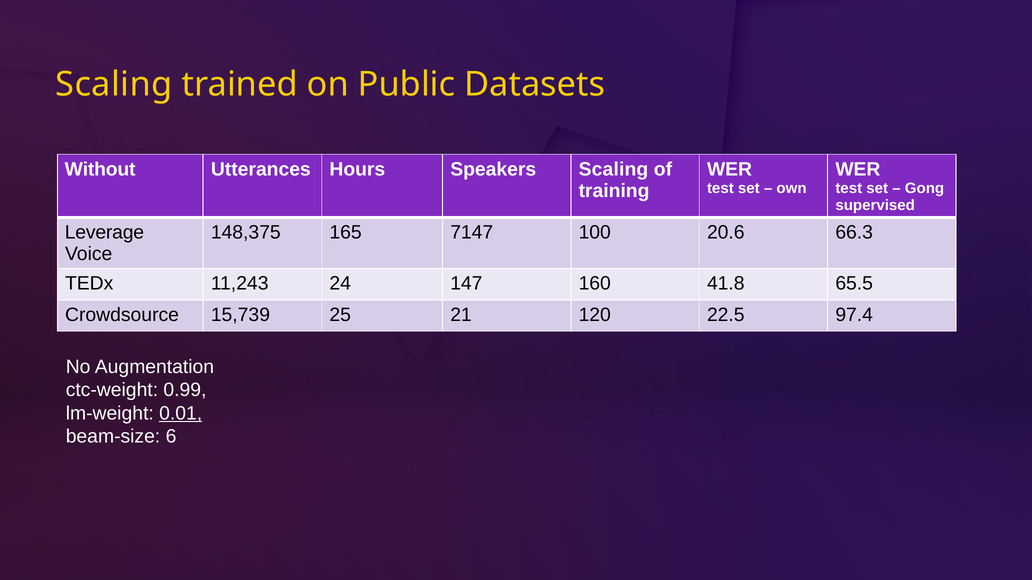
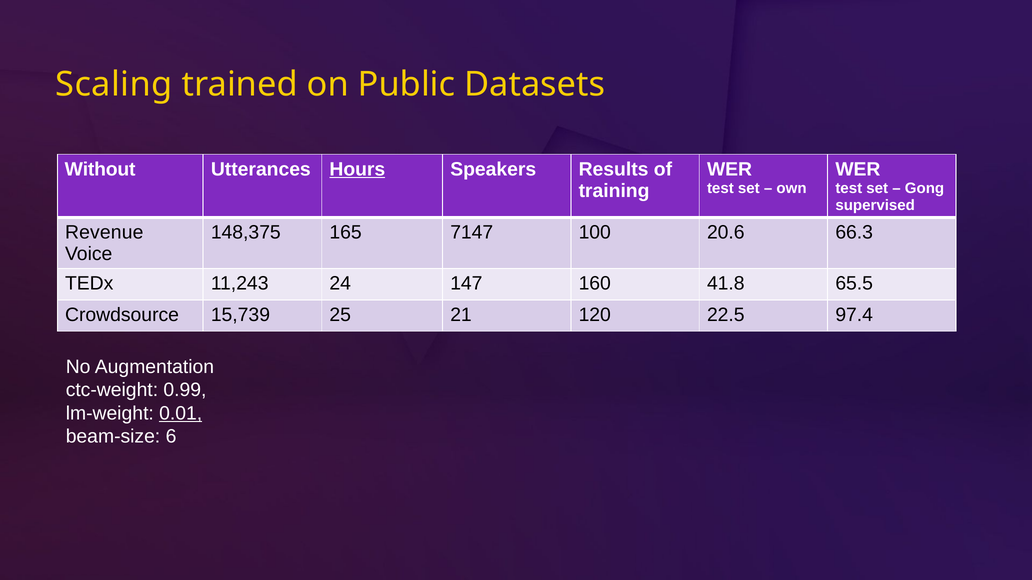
Hours underline: none -> present (357, 169)
Speakers Scaling: Scaling -> Results (614, 169)
Leverage: Leverage -> Revenue (104, 233)
